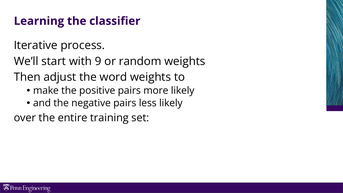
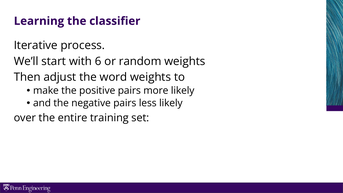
9: 9 -> 6 (98, 61)
